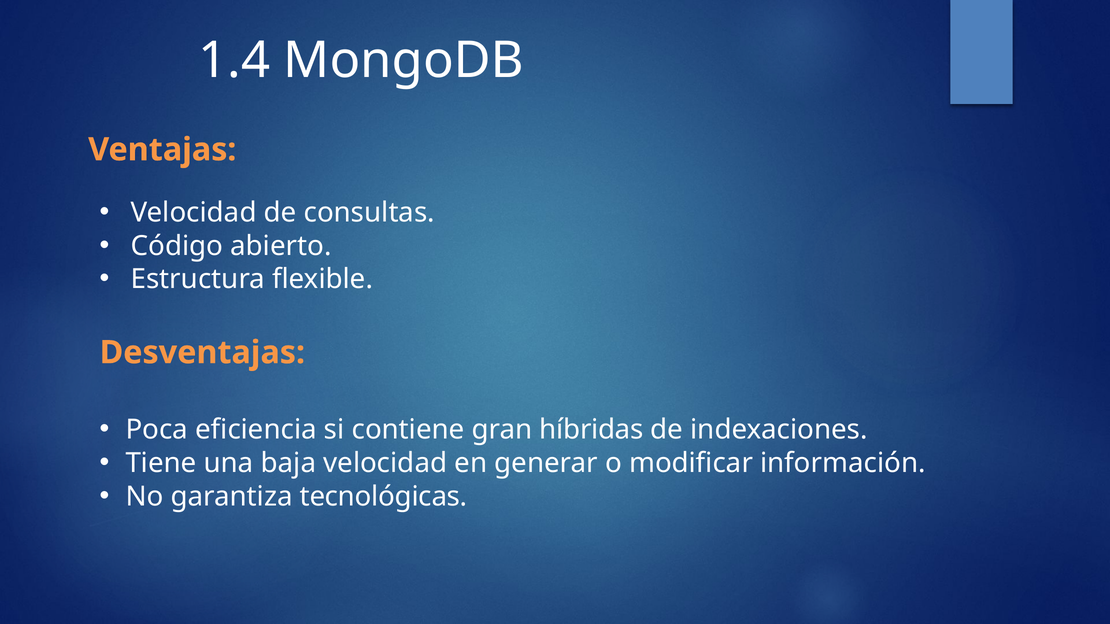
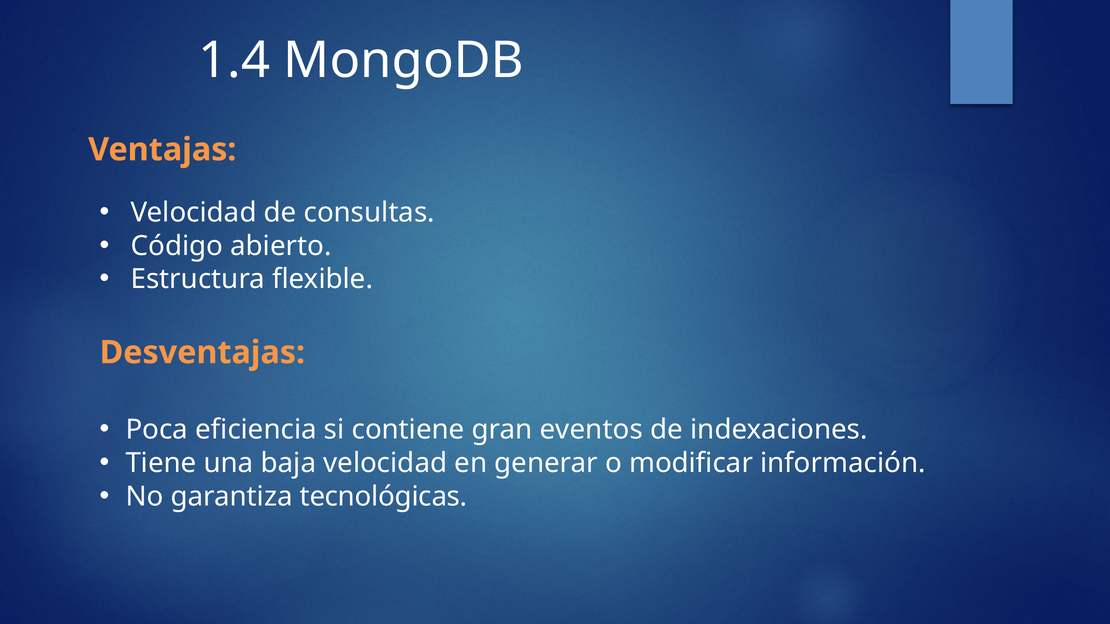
híbridas: híbridas -> eventos (591, 430)
